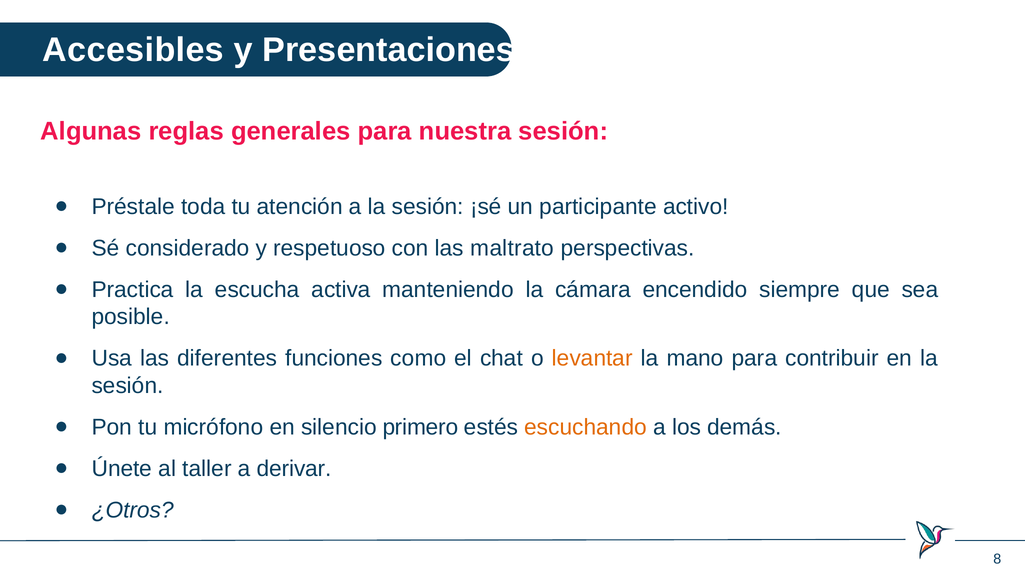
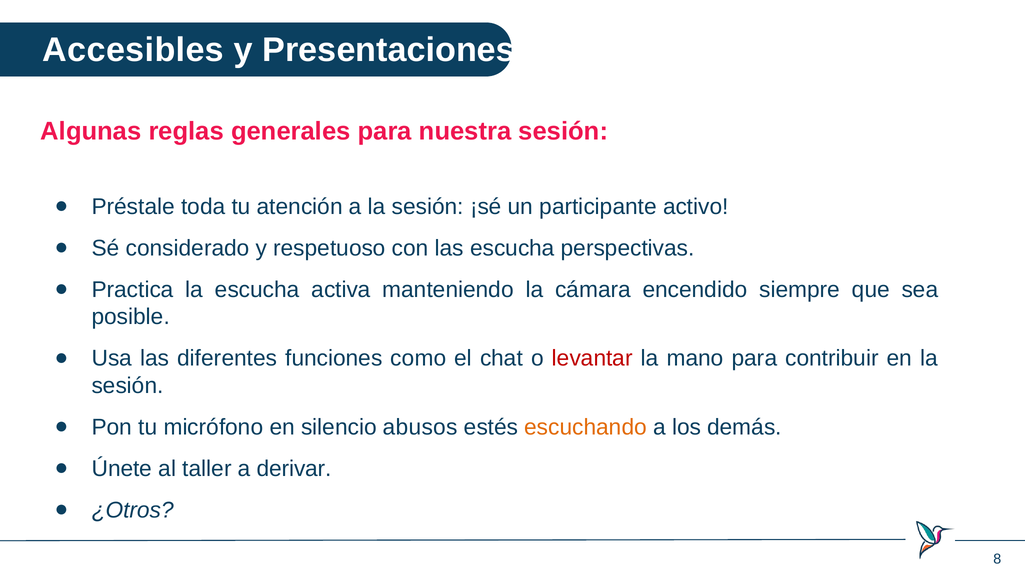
las maltrato: maltrato -> escucha (512, 248)
levantar colour: orange -> red (592, 359)
primero: primero -> abusos (420, 428)
